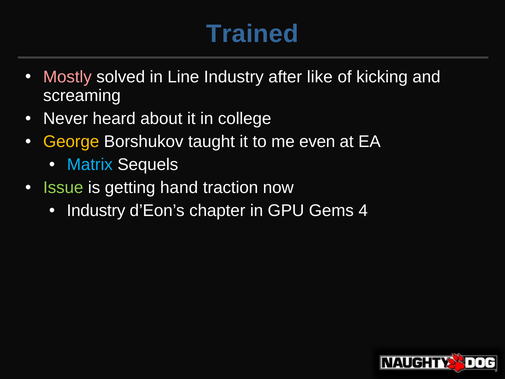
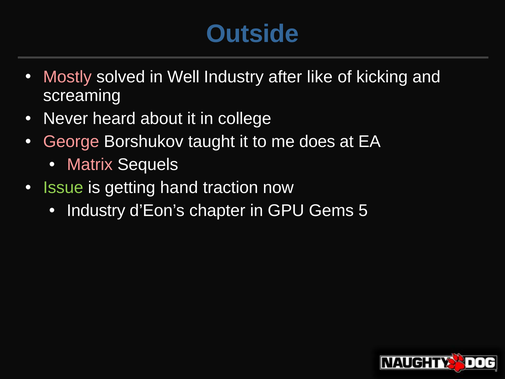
Trained: Trained -> Outside (253, 34)
Line: Line -> Well (183, 77)
George colour: yellow -> pink (71, 142)
even: even -> does (317, 142)
Matrix colour: light blue -> pink (90, 165)
4: 4 -> 5 (363, 211)
